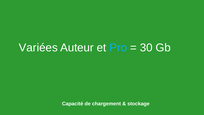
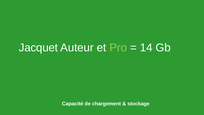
Variées: Variées -> Jacquet (38, 48)
Pro colour: light blue -> light green (118, 48)
30: 30 -> 14 (146, 48)
